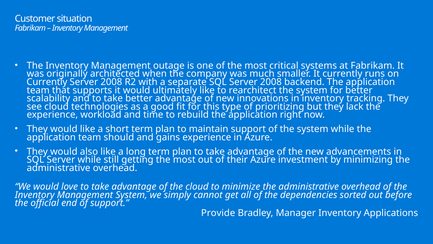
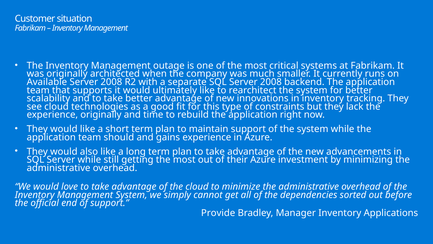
Currently: Currently -> Available (47, 82)
prioritizing: prioritizing -> constraints (280, 106)
experience workload: workload -> originally (101, 115)
